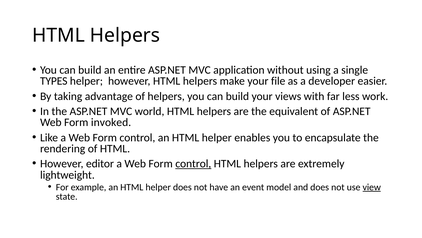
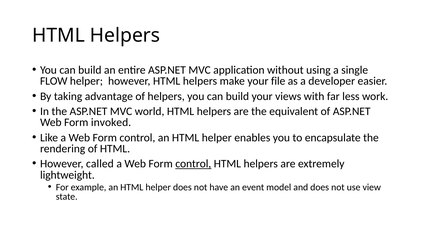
TYPES: TYPES -> FLOW (54, 81)
editor: editor -> called (100, 163)
view underline: present -> none (372, 187)
